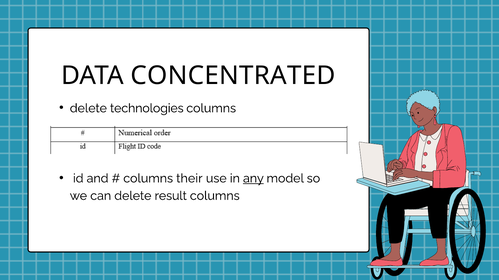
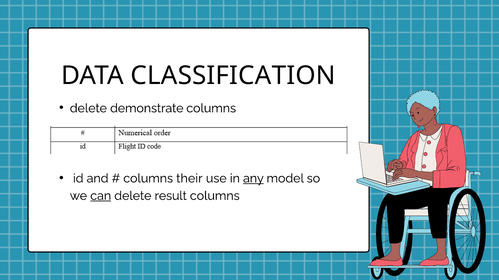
CONCENTRATED: CONCENTRATED -> CLASSIFICATION (233, 76)
technologies: technologies -> demonstrate (147, 108)
can underline: none -> present (101, 196)
